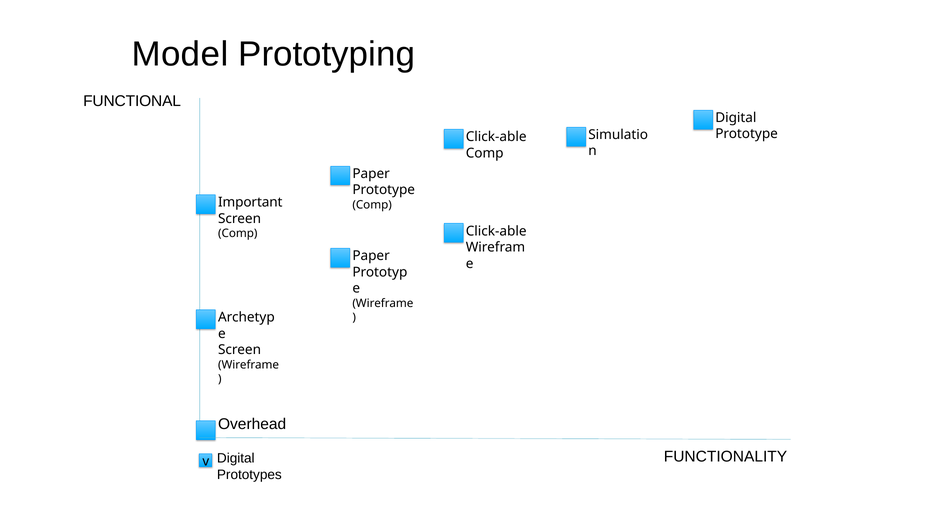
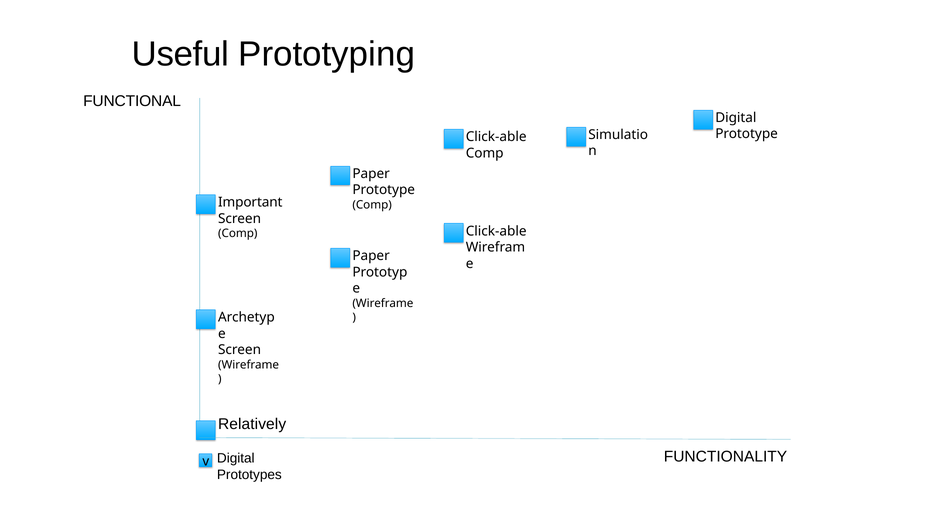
Model: Model -> Useful (180, 54)
Overhead: Overhead -> Relatively (252, 424)
